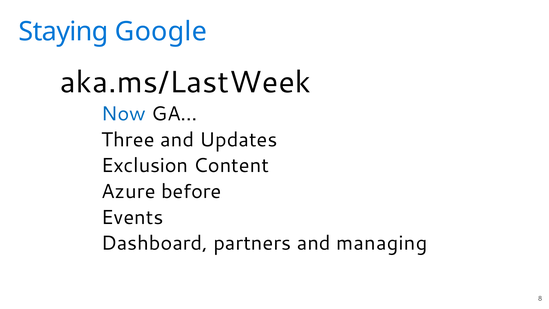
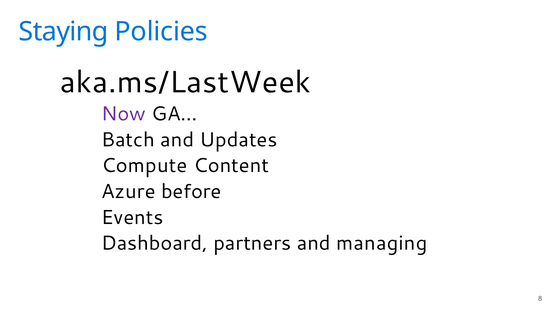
Google: Google -> Policies (161, 31)
Now colour: blue -> purple (123, 114)
Three: Three -> Batch (128, 140)
Exclusion: Exclusion -> Compute (144, 166)
